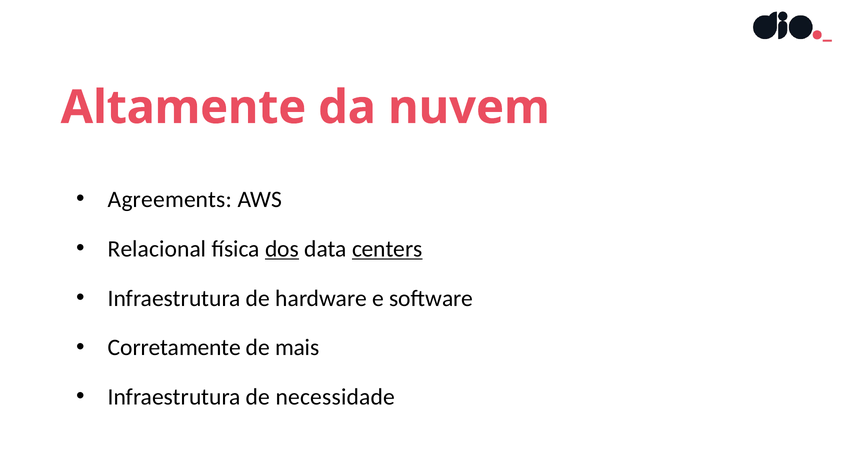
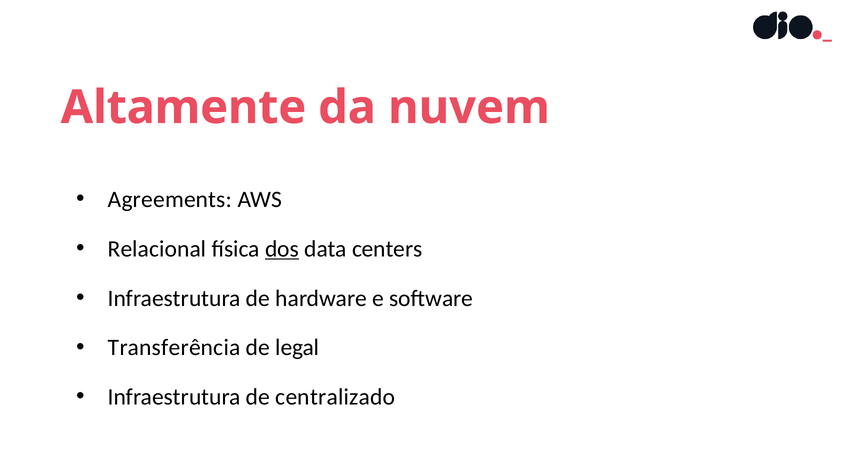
centers underline: present -> none (387, 249)
Corretamente: Corretamente -> Transferência (174, 348)
mais: mais -> legal (297, 348)
necessidade: necessidade -> centralizado (335, 397)
